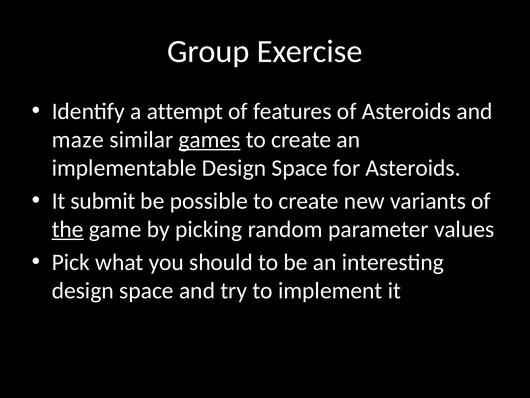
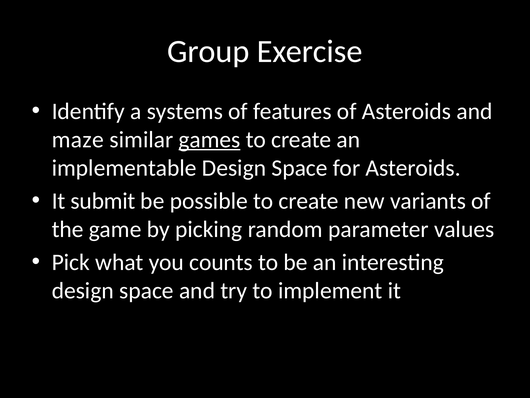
attempt: attempt -> systems (185, 111)
the underline: present -> none (68, 229)
should: should -> counts (221, 262)
